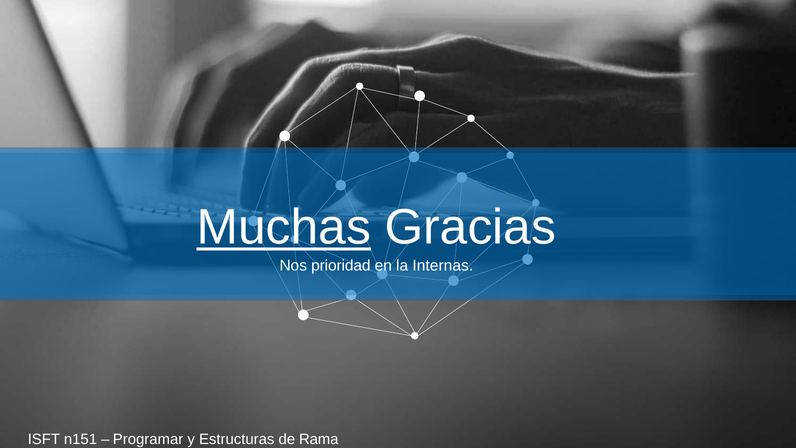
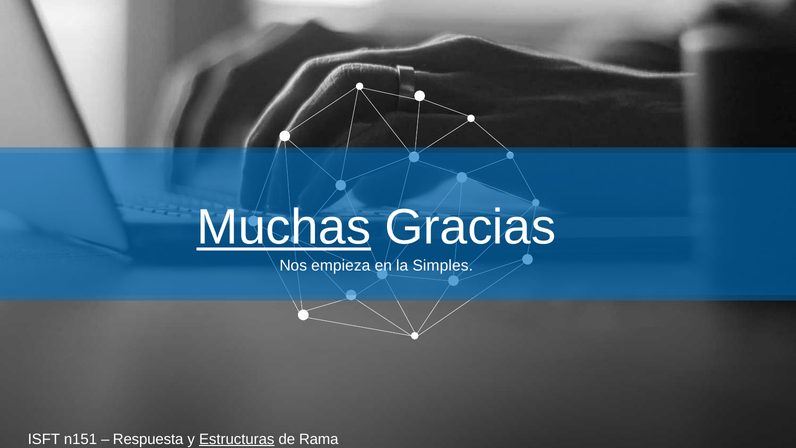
prioridad: prioridad -> empieza (341, 265)
Internas: Internas -> Simples (443, 265)
Programar: Programar -> Respuesta (148, 439)
Estructuras underline: none -> present (237, 439)
